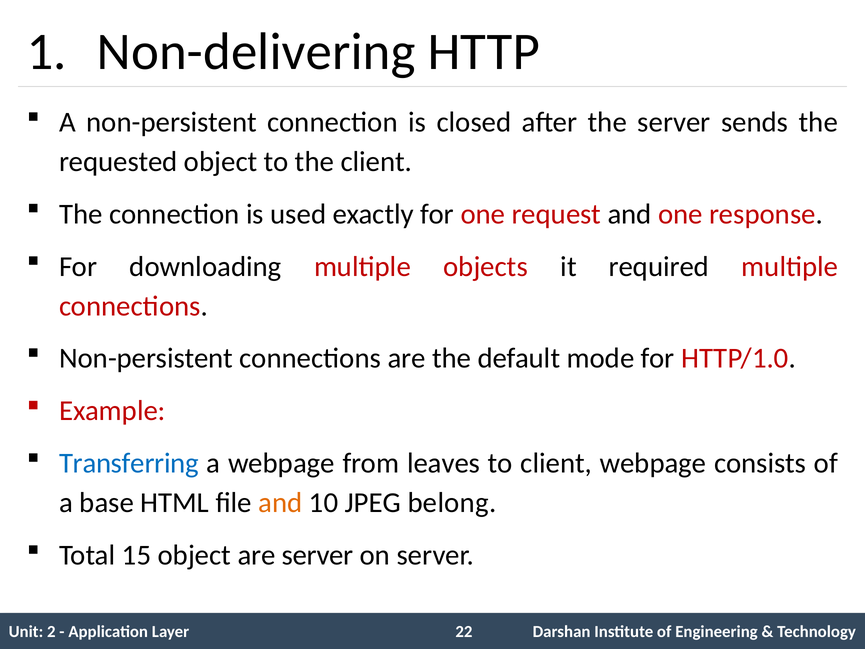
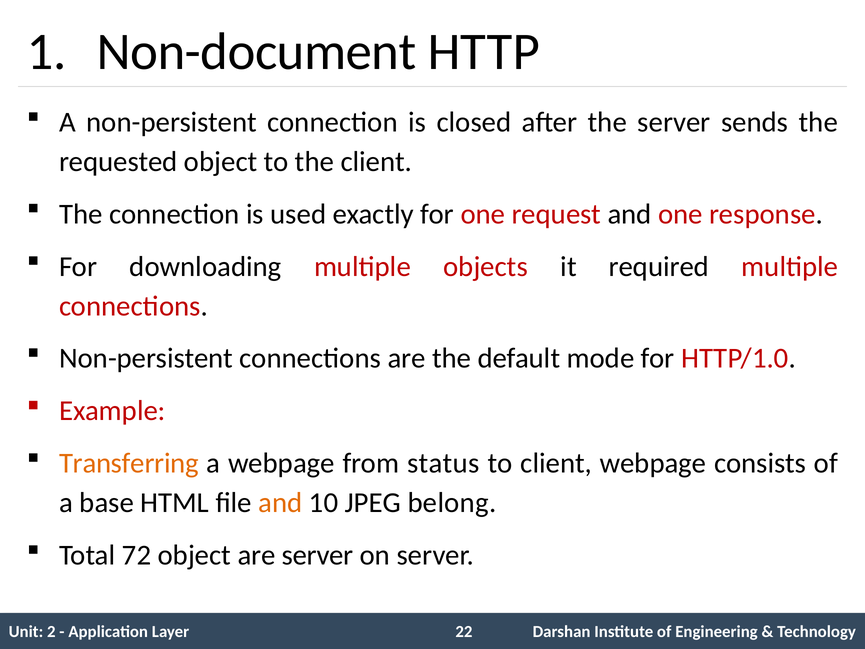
Non-delivering: Non-delivering -> Non-document (257, 52)
Transferring colour: blue -> orange (129, 463)
leaves: leaves -> status (443, 463)
15: 15 -> 72 (137, 555)
